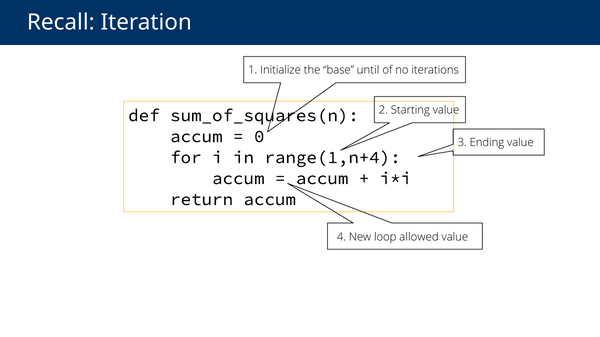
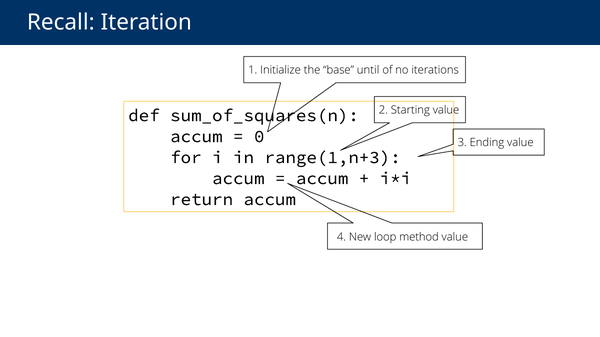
range(1,n+4: range(1,n+4 -> range(1,n+3 (333, 158)
allowed: allowed -> method (419, 237)
